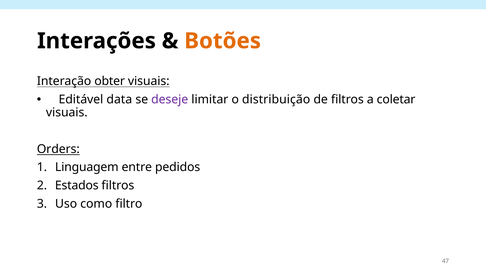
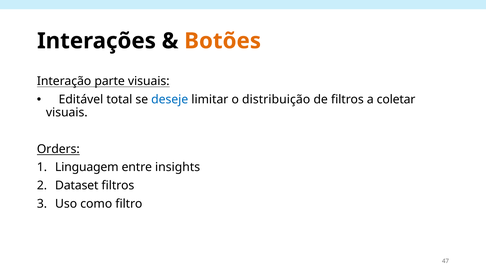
obter: obter -> parte (110, 81)
data: data -> total (119, 99)
deseje colour: purple -> blue (170, 99)
pedidos: pedidos -> insights (178, 167)
Estados: Estados -> Dataset (77, 185)
